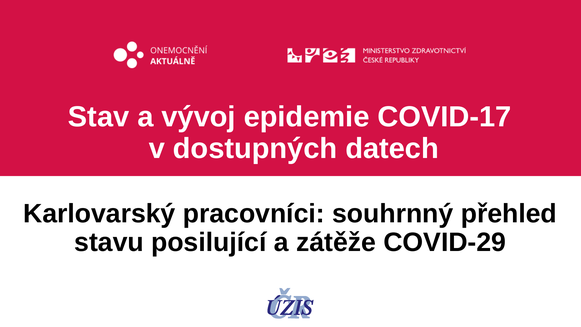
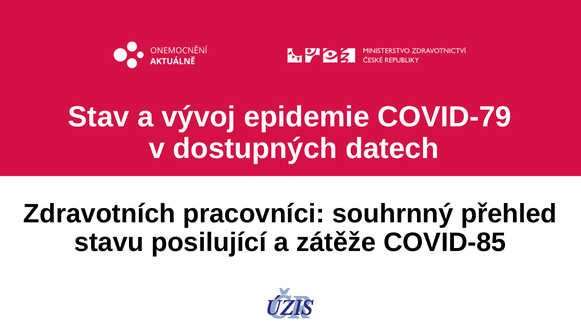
COVID-17: COVID-17 -> COVID-79 (444, 117)
Karlovarský: Karlovarský -> Zdravotních (99, 213)
COVID-29: COVID-29 -> COVID-85 (445, 242)
